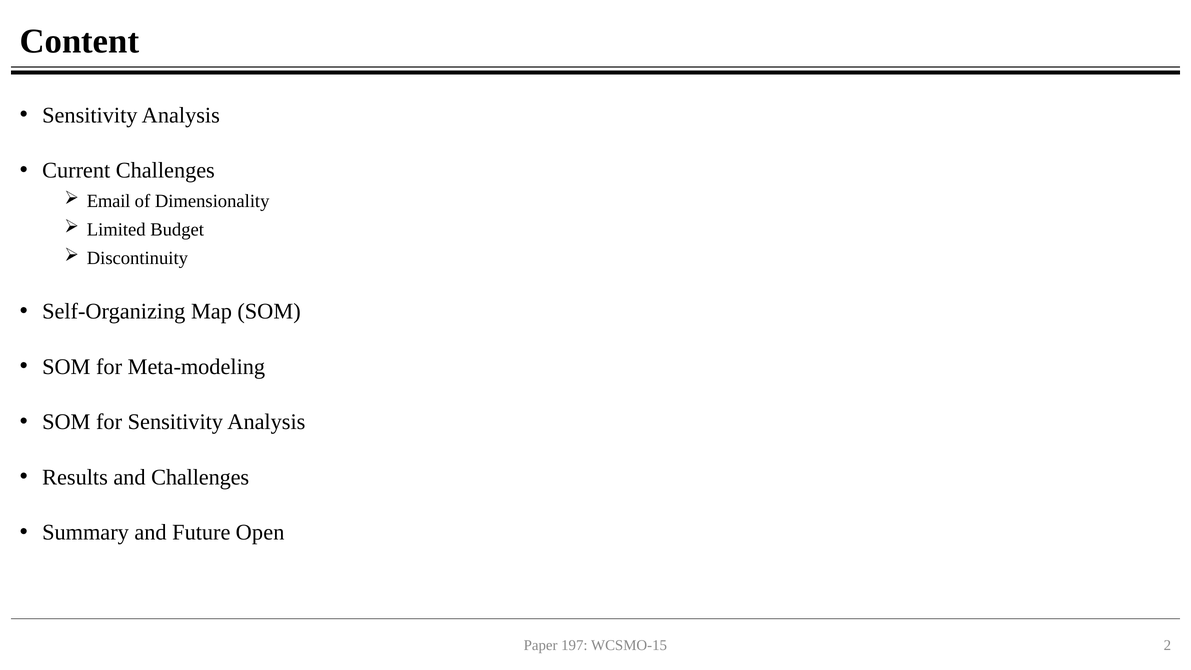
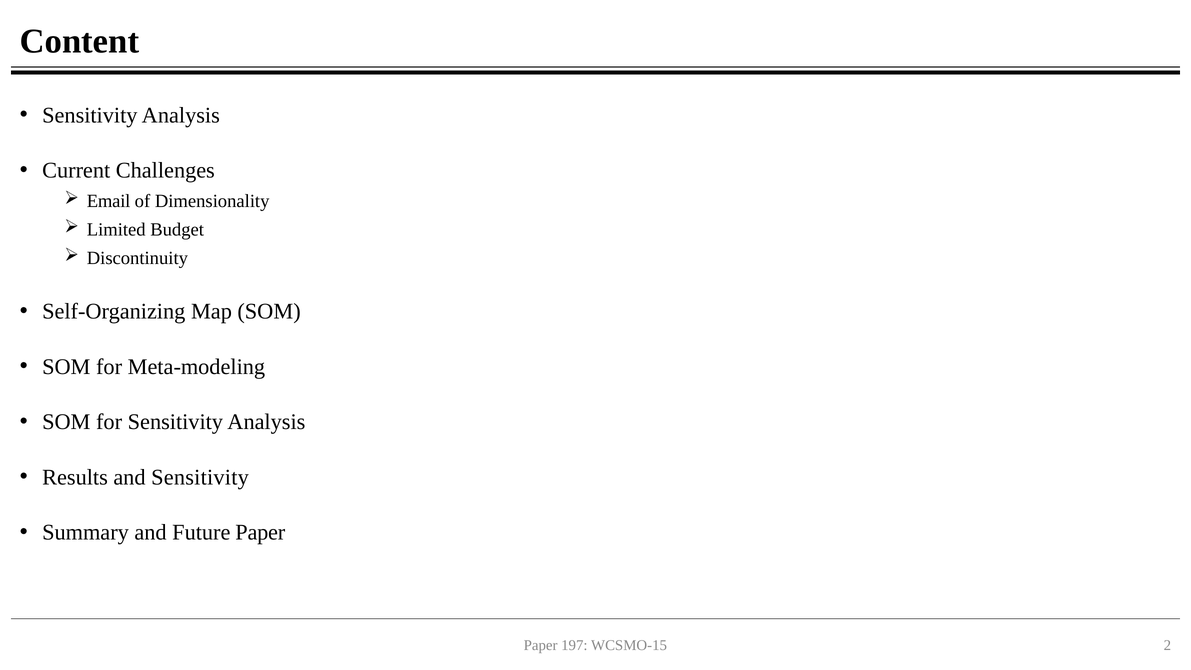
and Challenges: Challenges -> Sensitivity (200, 477)
Future Open: Open -> Paper (260, 533)
